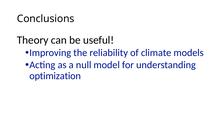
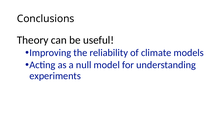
optimization: optimization -> experiments (55, 76)
